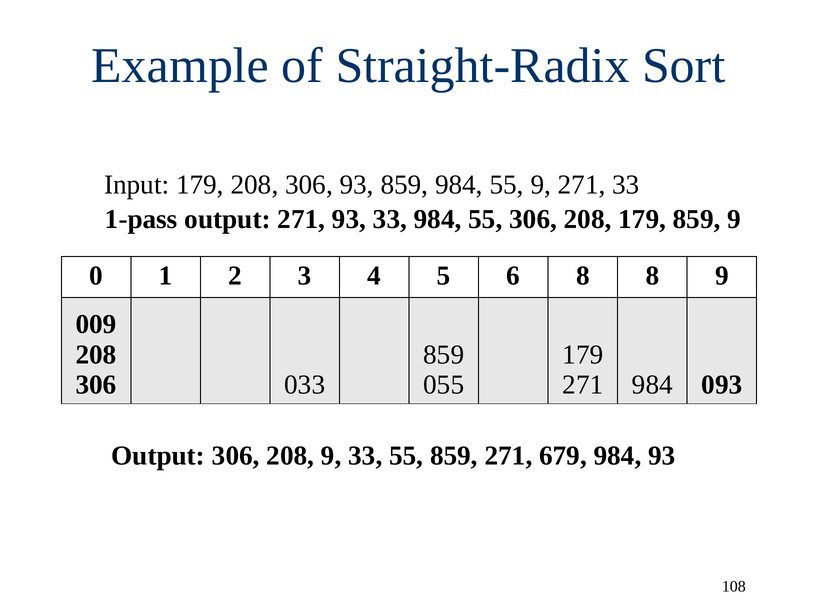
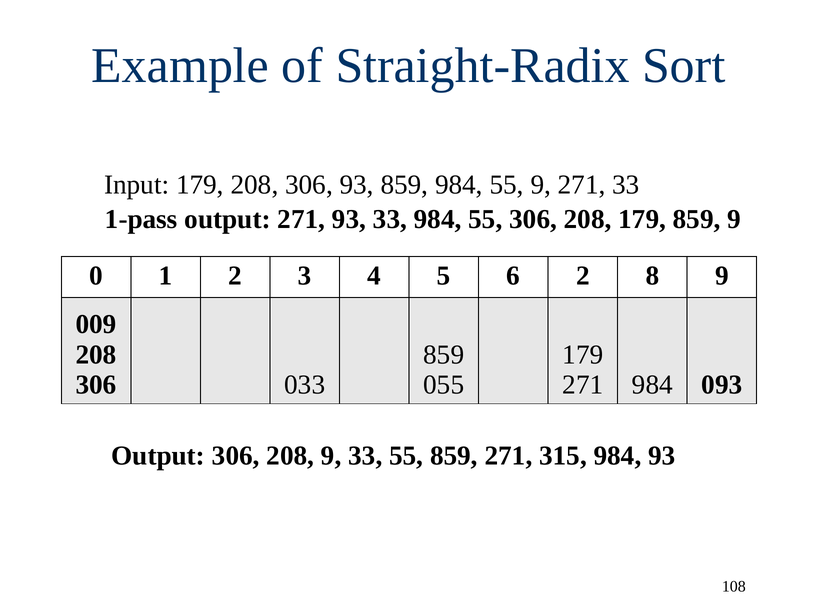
6 8: 8 -> 2 (583, 275)
679: 679 -> 315 (563, 455)
